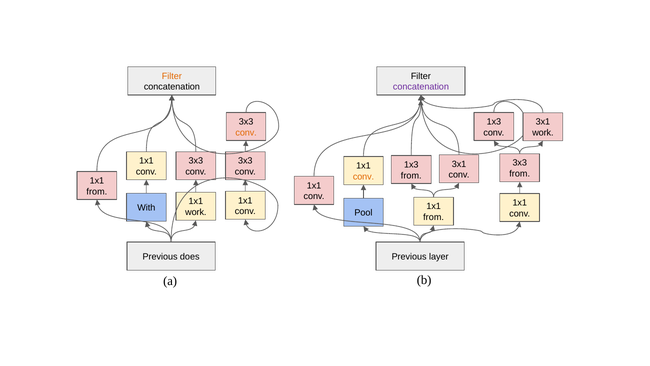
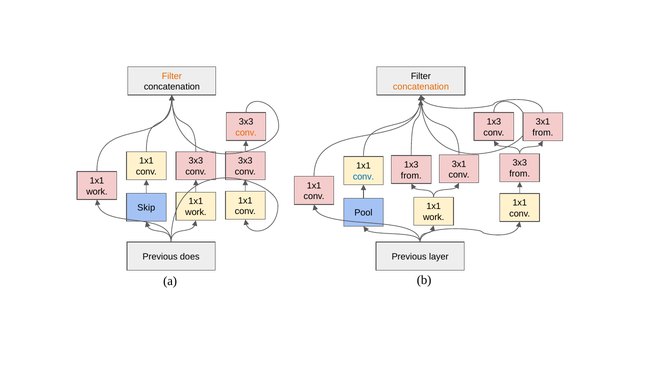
concatenation colour: purple -> orange (421, 87)
work: work -> from (543, 133)
conv colour: orange -> blue (363, 176)
from: from -> work (97, 191)
With: With -> Skip (146, 208)
from: from -> work (434, 217)
